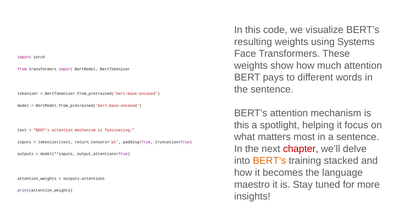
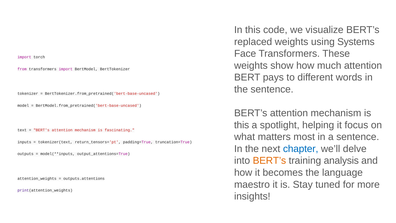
resulting: resulting -> replaced (253, 42)
chapter colour: red -> blue (301, 149)
stacked: stacked -> analysis (341, 161)
